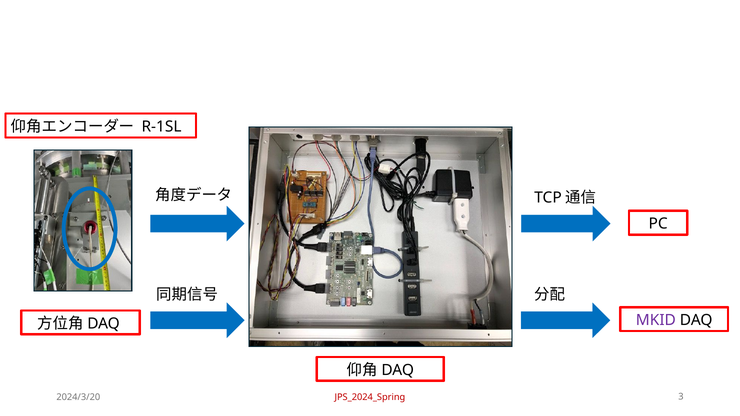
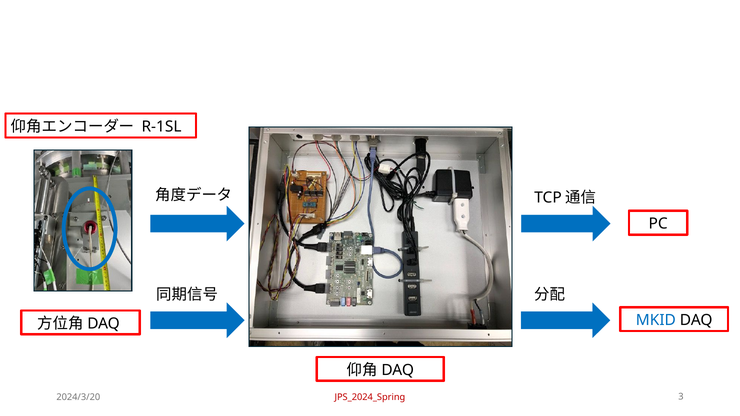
MKID colour: purple -> blue (656, 320)
